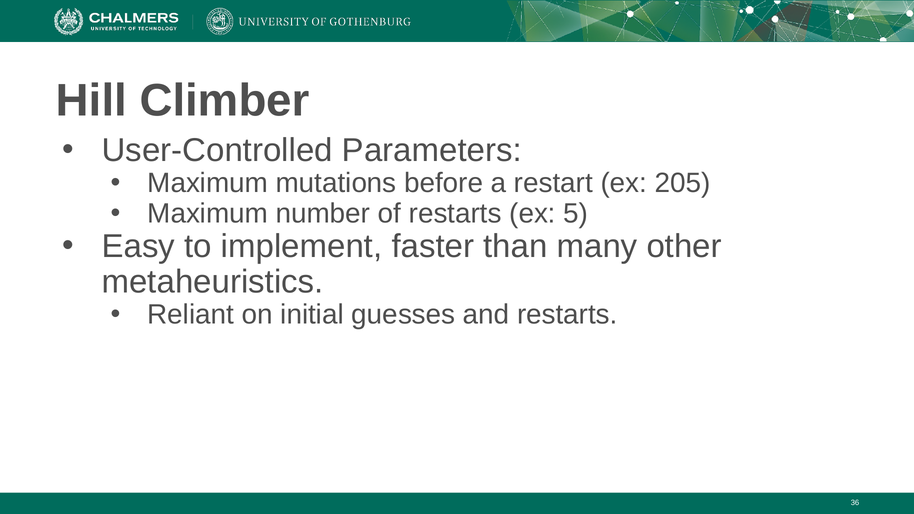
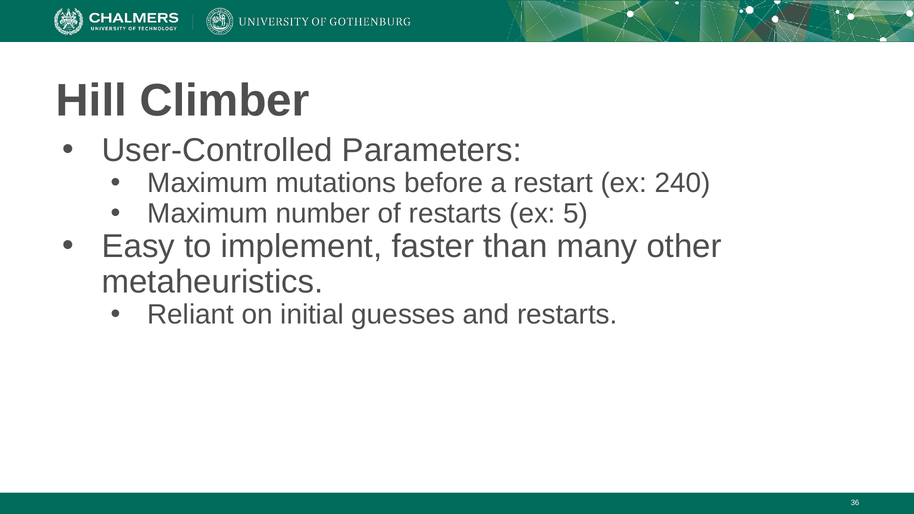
205: 205 -> 240 (683, 183)
